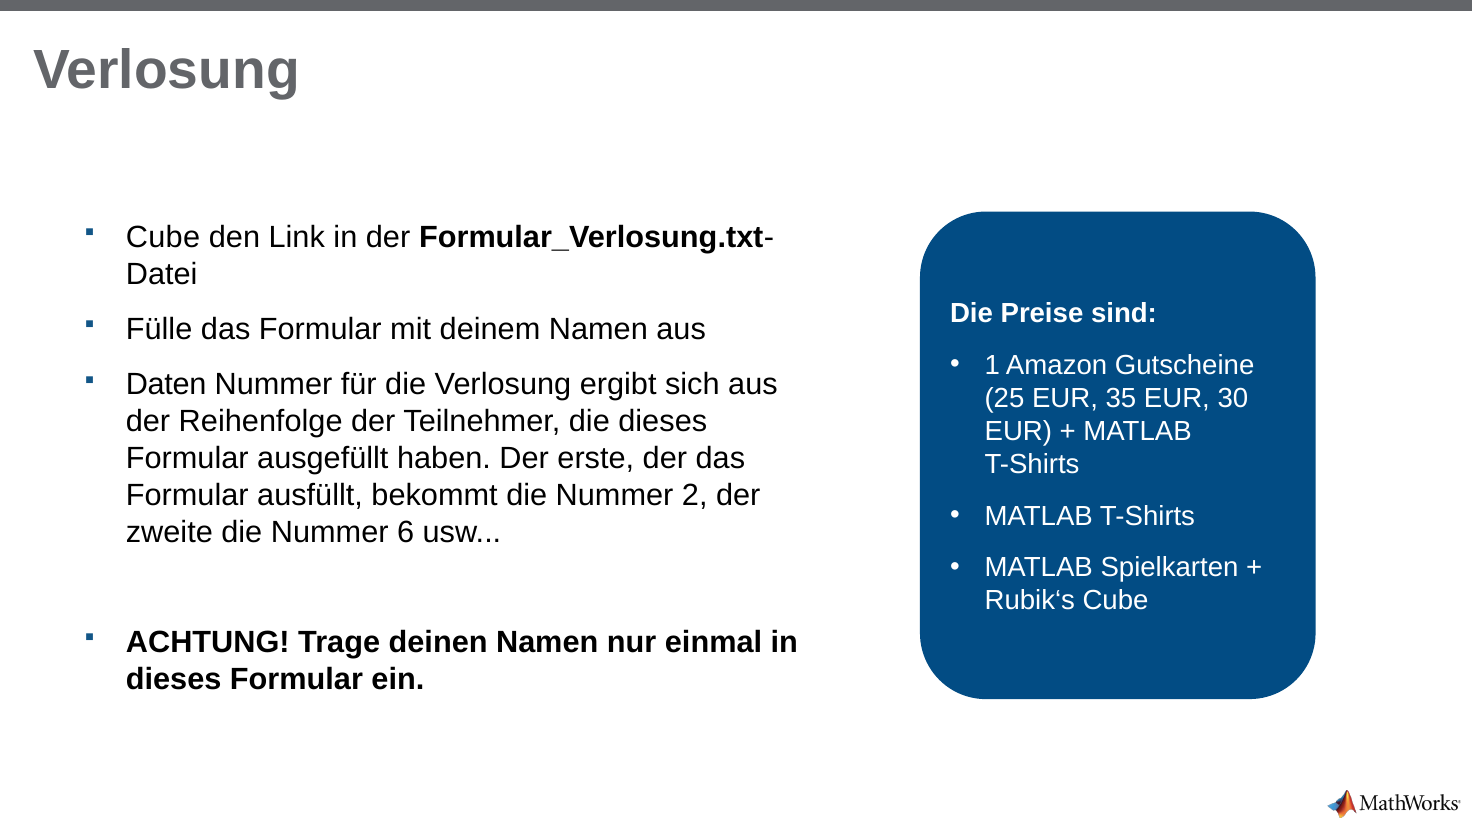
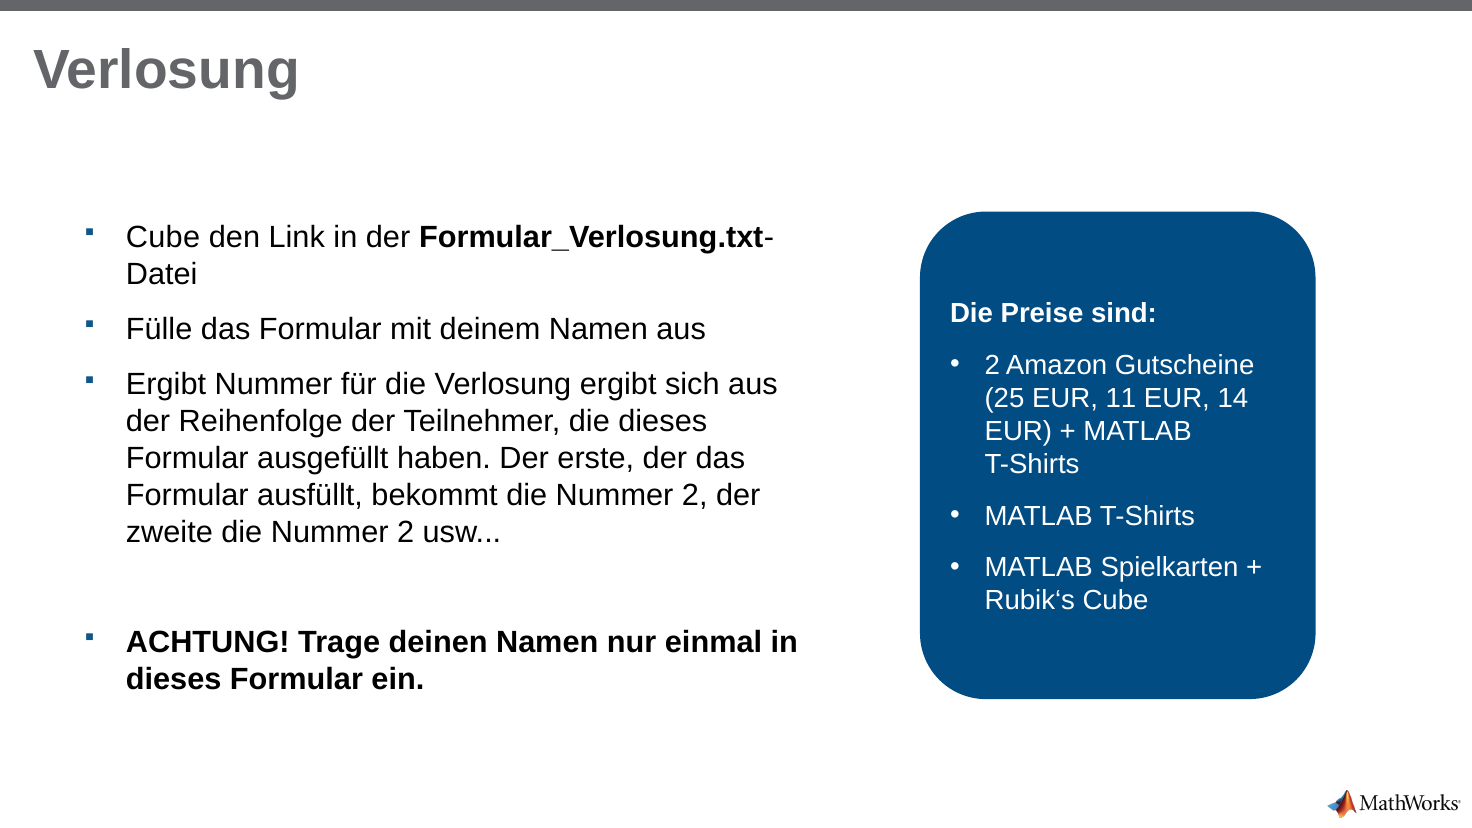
1: 1 -> 2 (992, 365)
Daten: Daten -> Ergibt (166, 385)
35: 35 -> 11 (1121, 398)
30: 30 -> 14 (1233, 398)
zweite die Nummer 6: 6 -> 2 (406, 532)
